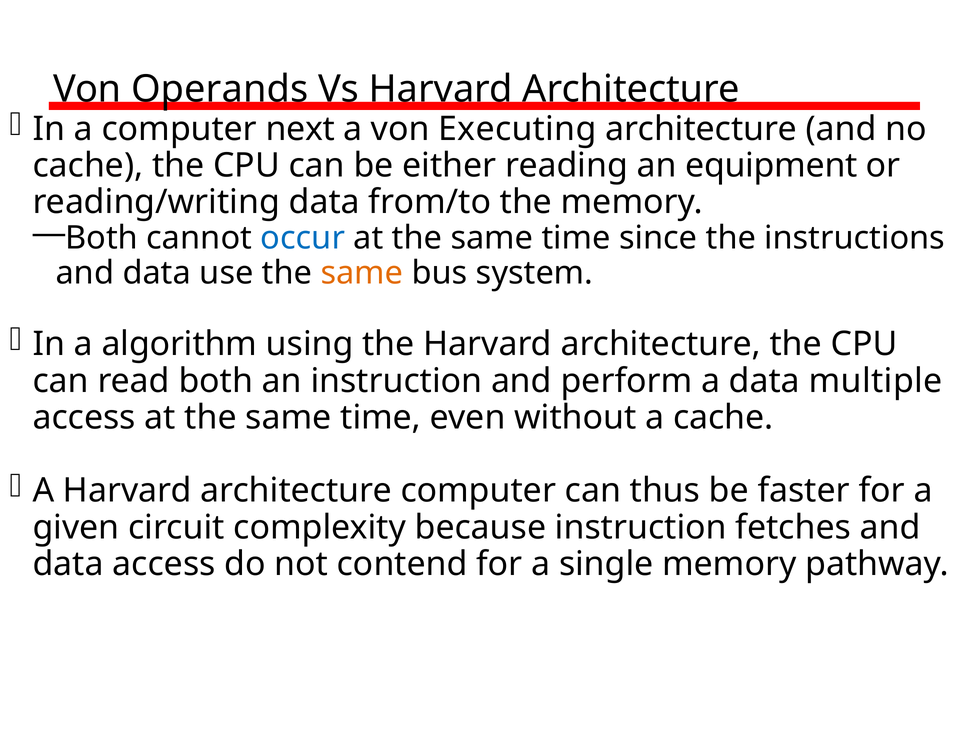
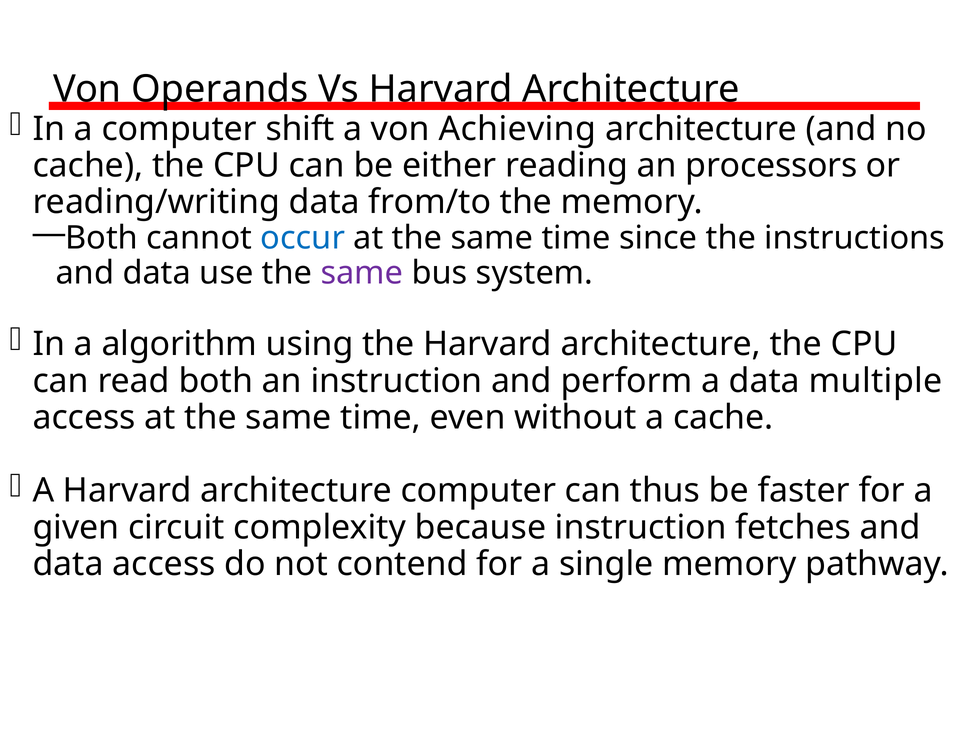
next: next -> shift (300, 129)
Executing: Executing -> Achieving (517, 129)
equipment: equipment -> processors (771, 165)
same colour: orange -> purple (362, 273)
